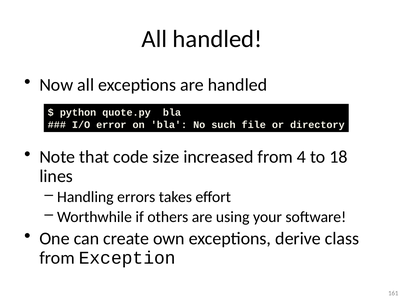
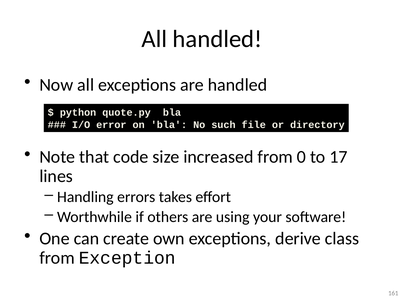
4: 4 -> 0 (301, 157)
18: 18 -> 17 (339, 157)
